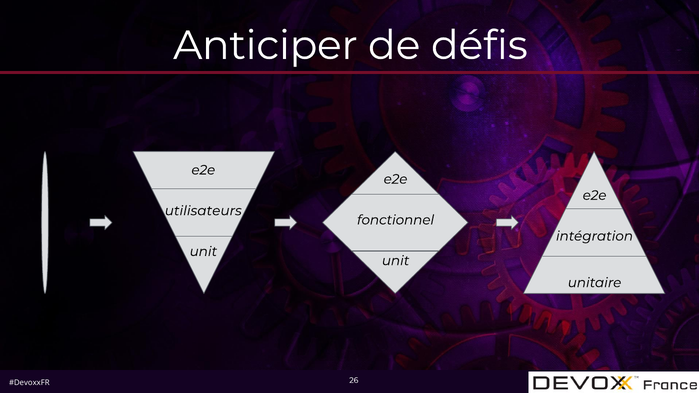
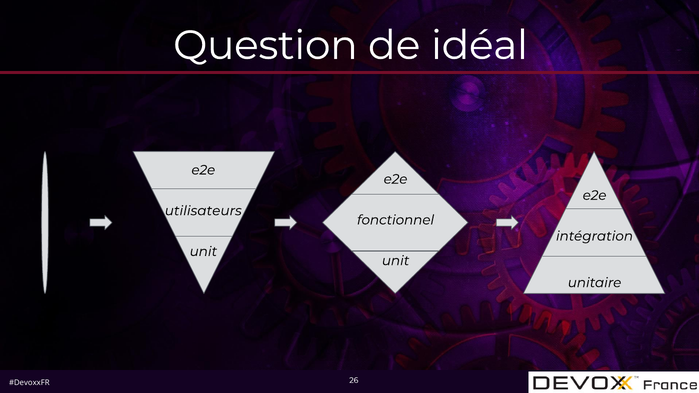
Anticiper: Anticiper -> Question (265, 46)
défis: défis -> idéal (479, 46)
